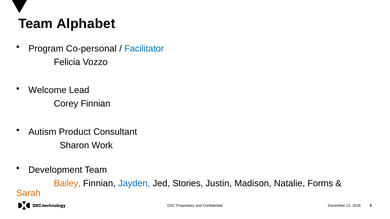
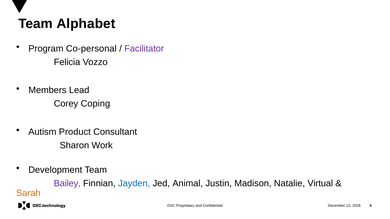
Facilitator colour: blue -> purple (144, 49)
Welcome: Welcome -> Members (47, 90)
Corey Finnian: Finnian -> Coping (95, 104)
Bailey colour: orange -> purple (67, 184)
Stories: Stories -> Animal (188, 184)
Forms: Forms -> Virtual (320, 184)
